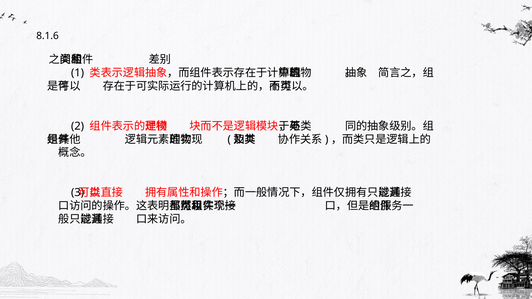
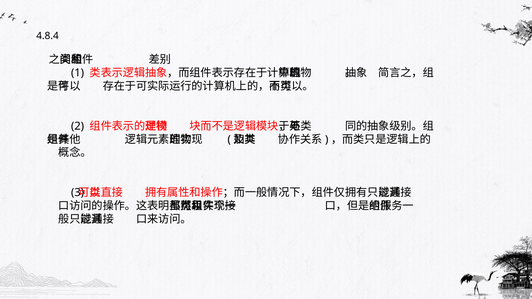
8.1.6: 8.1.6 -> 4.8.4 (48, 36)
